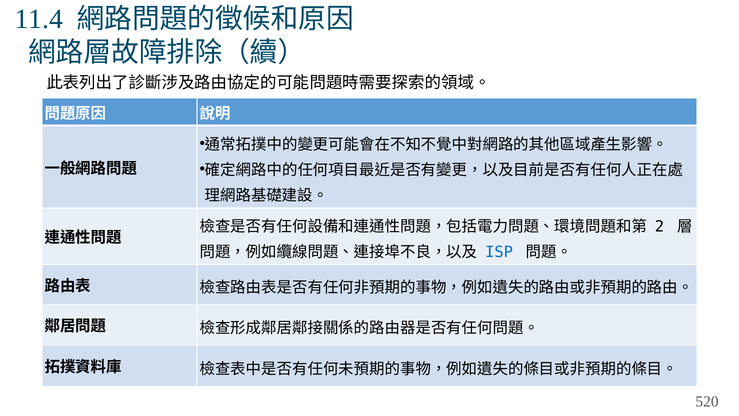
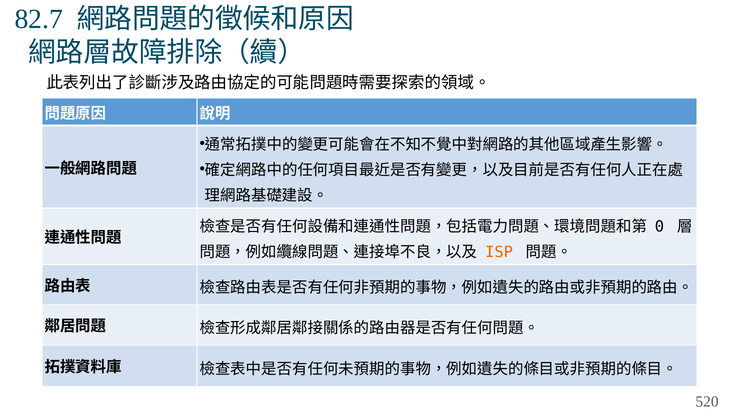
11.4: 11.4 -> 82.7 (39, 19)
2: 2 -> 0 (659, 226)
ISP colour: blue -> orange (499, 252)
